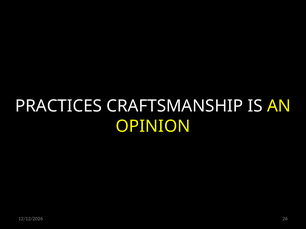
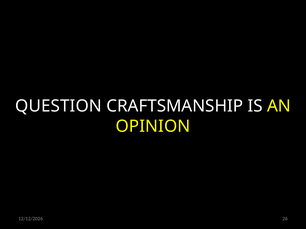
PRACTICES: PRACTICES -> QUESTION (59, 106)
